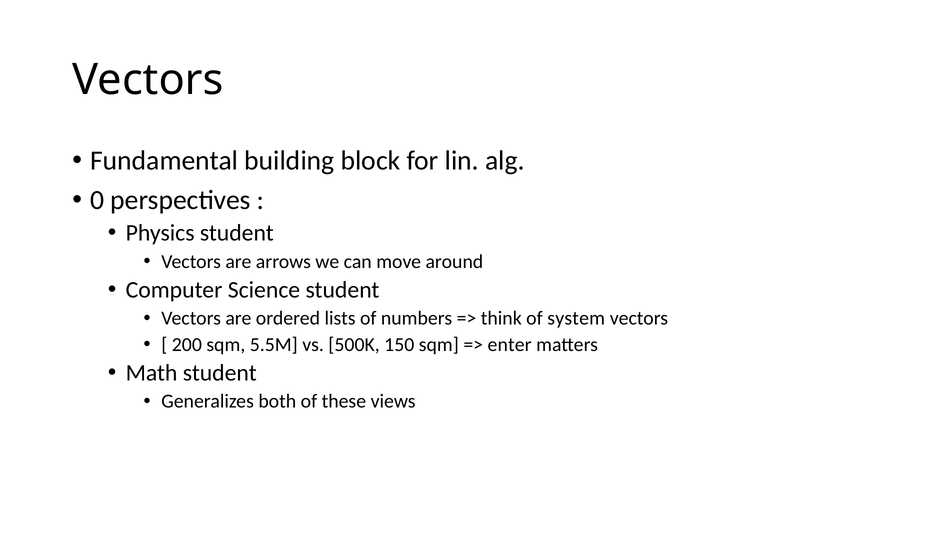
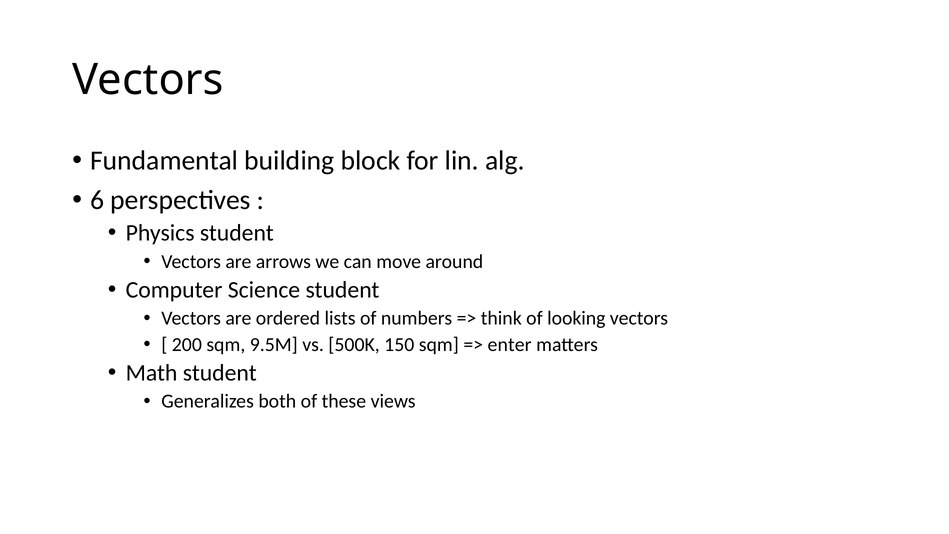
0: 0 -> 6 (97, 200)
system: system -> looking (576, 318)
5.5M: 5.5M -> 9.5M (274, 344)
